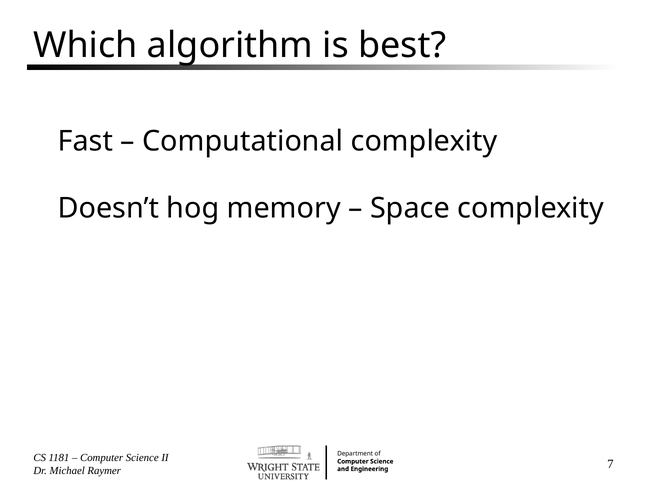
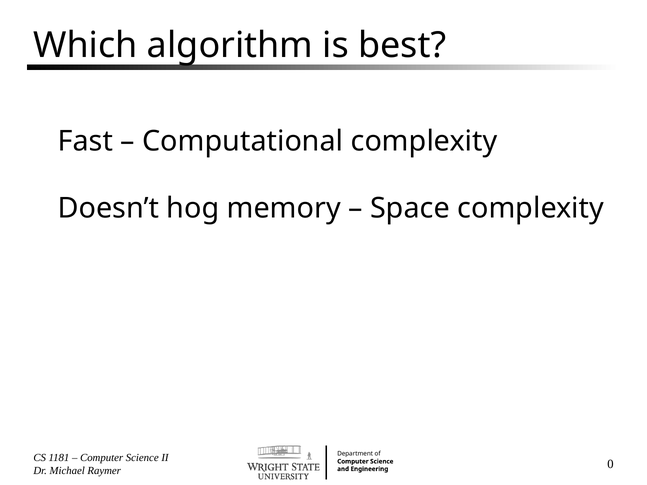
7: 7 -> 0 (610, 465)
